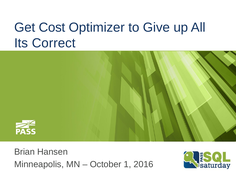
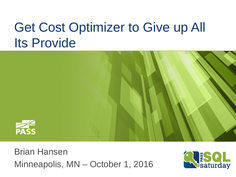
Correct: Correct -> Provide (54, 43)
